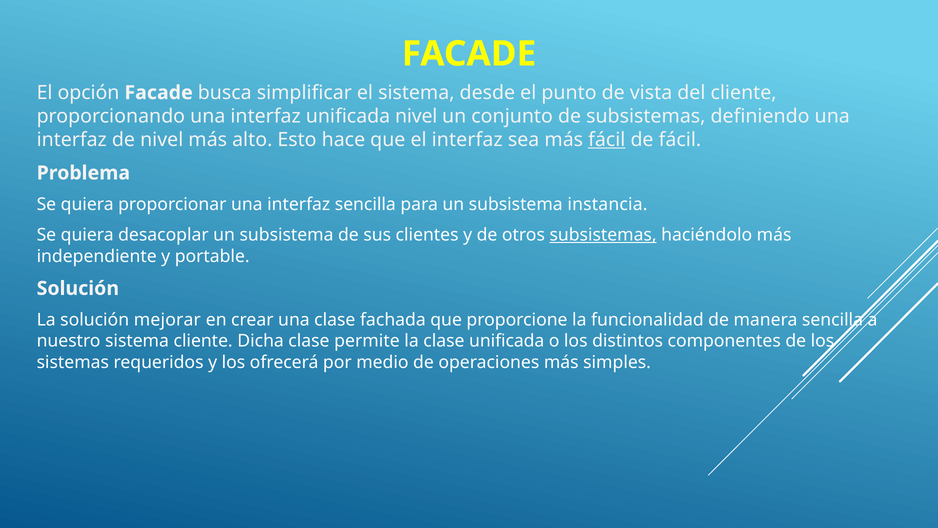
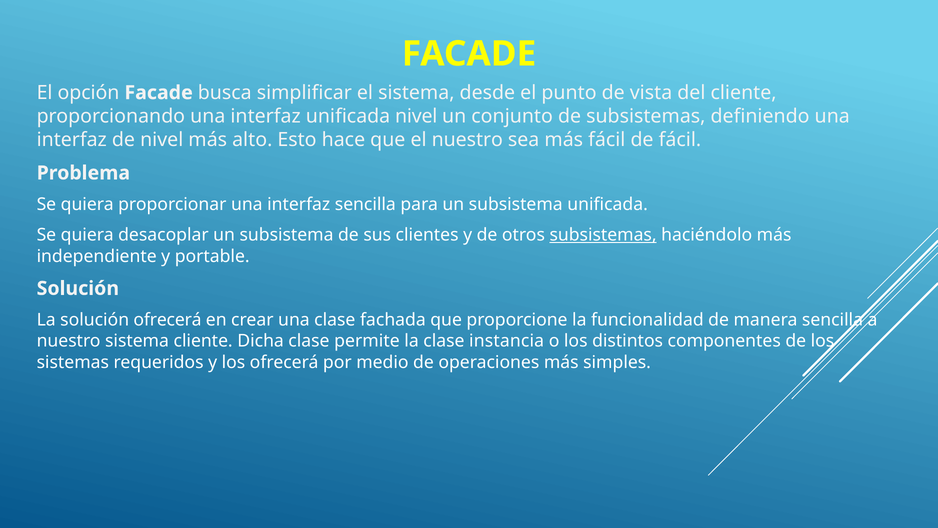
el interfaz: interfaz -> nuestro (467, 140)
fácil underline: present -> none (607, 140)
subsistema instancia: instancia -> unificada (608, 204)
solución mejorar: mejorar -> ofrecerá (168, 320)
clase unificada: unificada -> instancia (507, 341)
